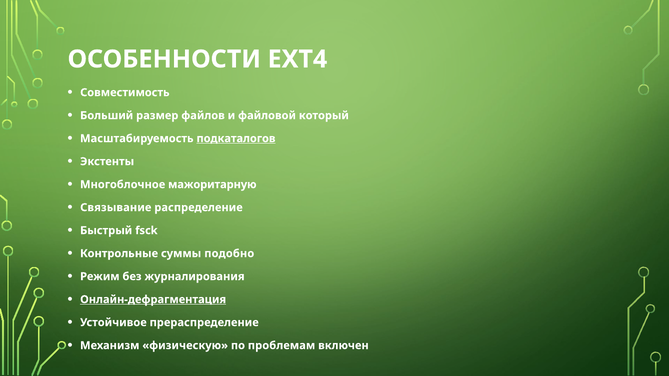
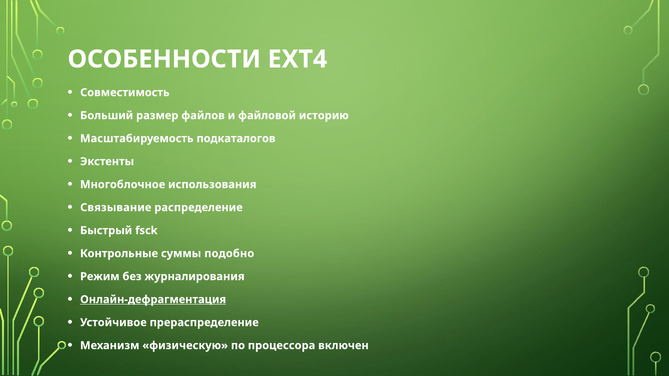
который: который -> историю (324, 116)
подкаталогов underline: present -> none (236, 139)
мажоритарную: мажоритарную -> использования (212, 185)
проблемам: проблемам -> процессора (282, 346)
